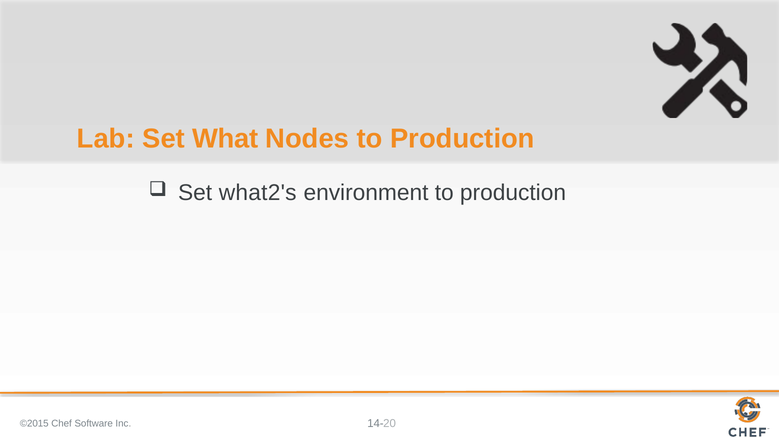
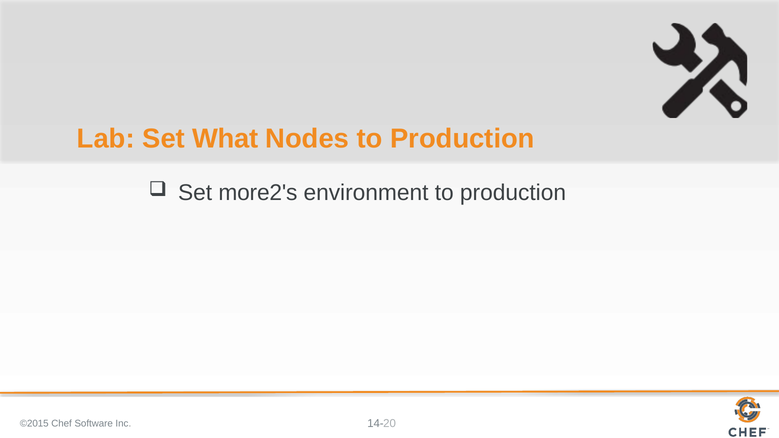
what2's: what2's -> more2's (258, 193)
